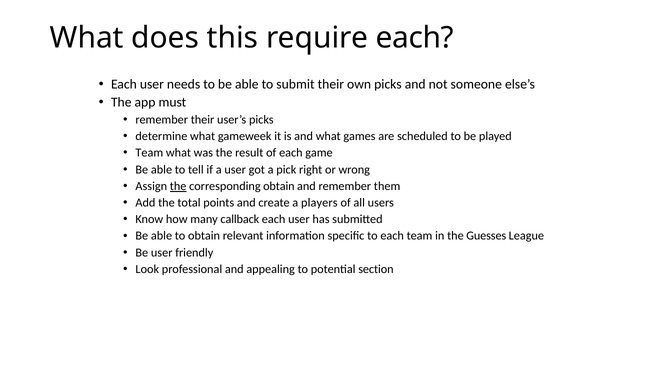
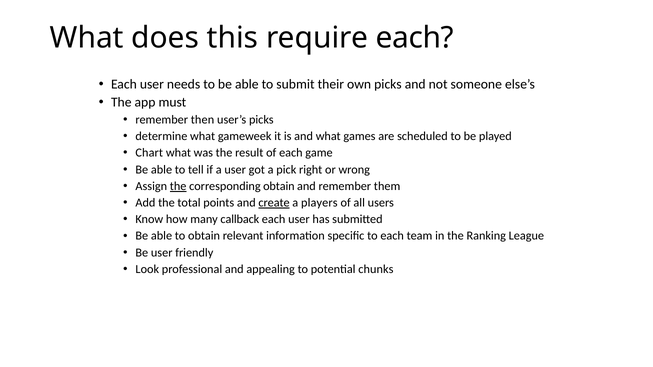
remember their: their -> then (202, 120)
Team: Team -> Chart (149, 153)
create underline: none -> present (274, 203)
Guesses: Guesses -> Ranking (486, 236)
section: section -> chunks (376, 269)
